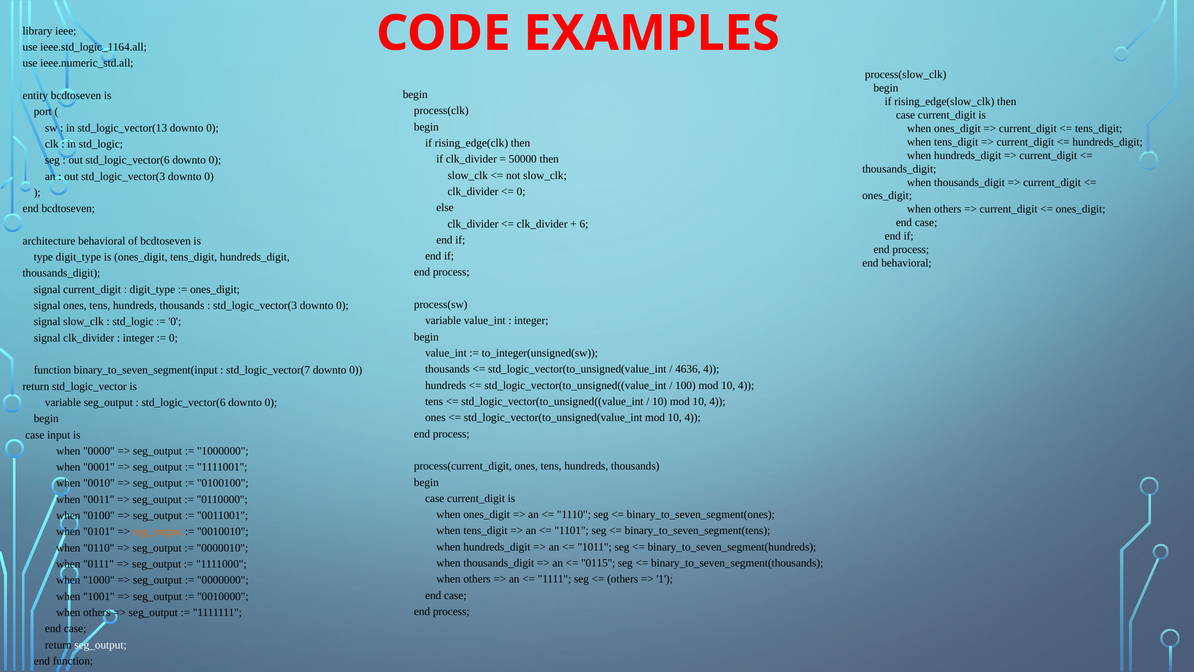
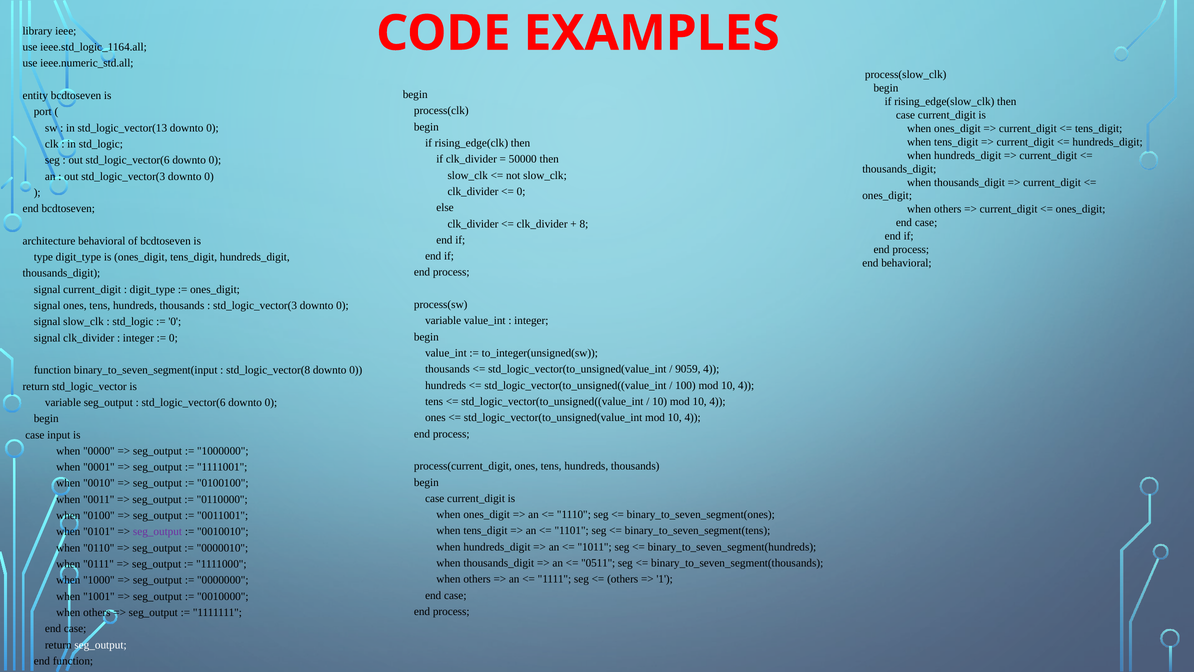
6: 6 -> 8 (584, 224)
4636: 4636 -> 9059 (688, 369)
std_logic_vector(7: std_logic_vector(7 -> std_logic_vector(8 (268, 370)
seg_output colour: orange -> purple (157, 531)
0115: 0115 -> 0511 (598, 563)
